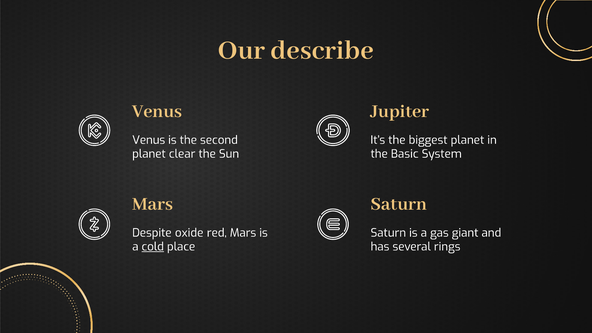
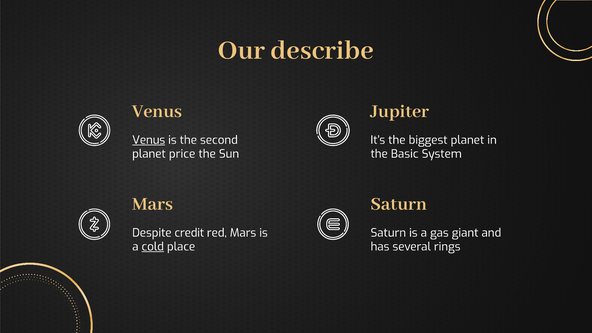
Venus underline: none -> present (149, 140)
clear: clear -> price (182, 154)
oxide: oxide -> credit (189, 233)
